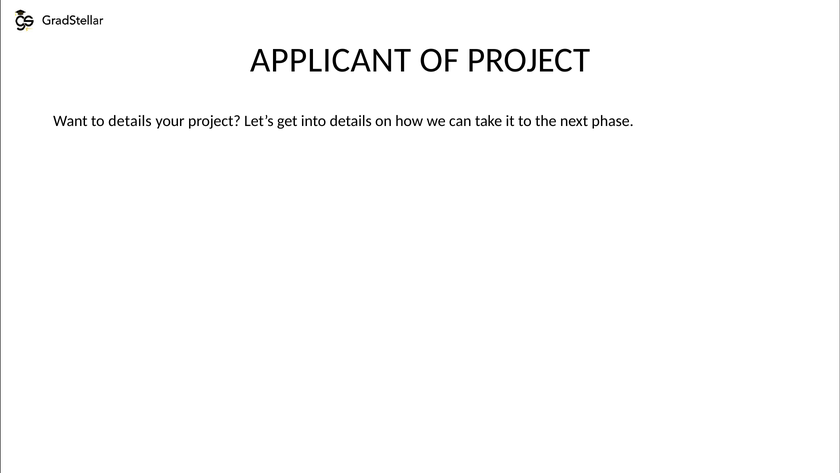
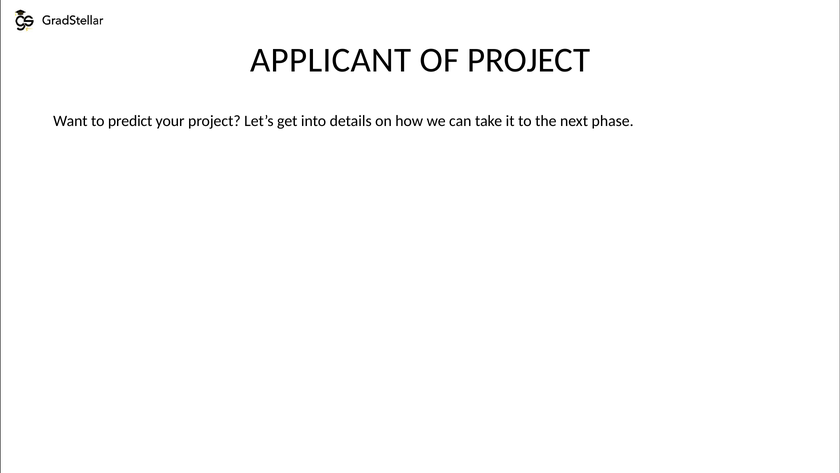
to details: details -> predict (130, 121)
